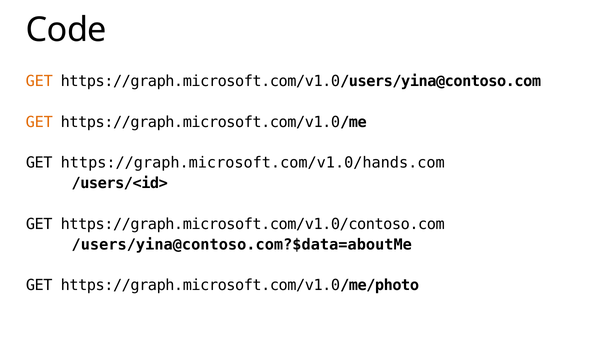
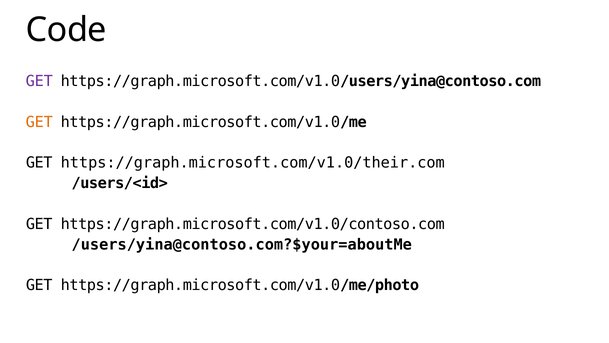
GET colour: orange -> purple (39, 81)
https://graph.microsoft.com/v1.0/hands.com: https://graph.microsoft.com/v1.0/hands.com -> https://graph.microsoft.com/v1.0/their.com (253, 163)
/users/yina@contoso.com?$data=aboutMe: /users/yina@contoso.com?$data=aboutMe -> /users/yina@contoso.com?$your=aboutMe (242, 244)
